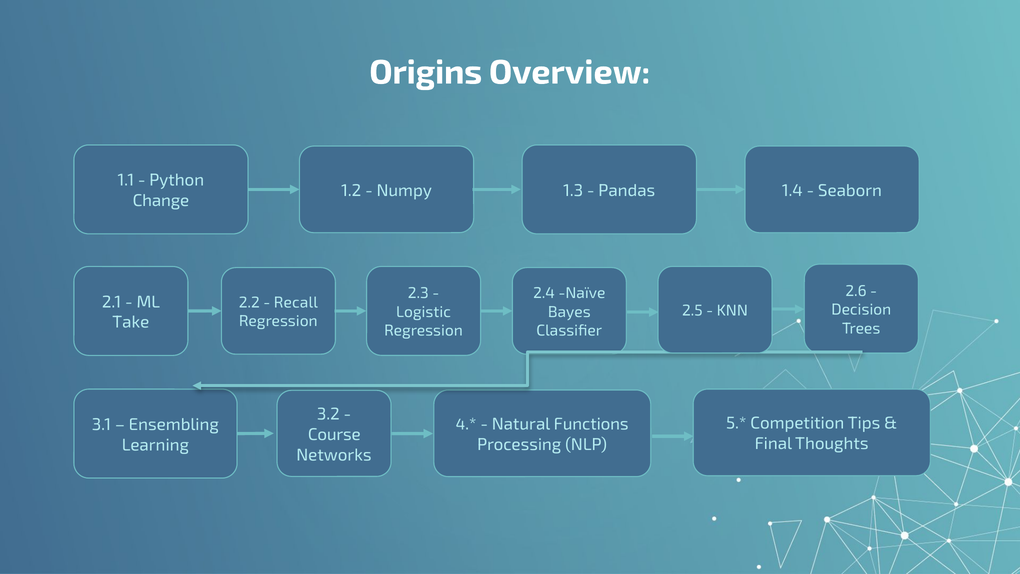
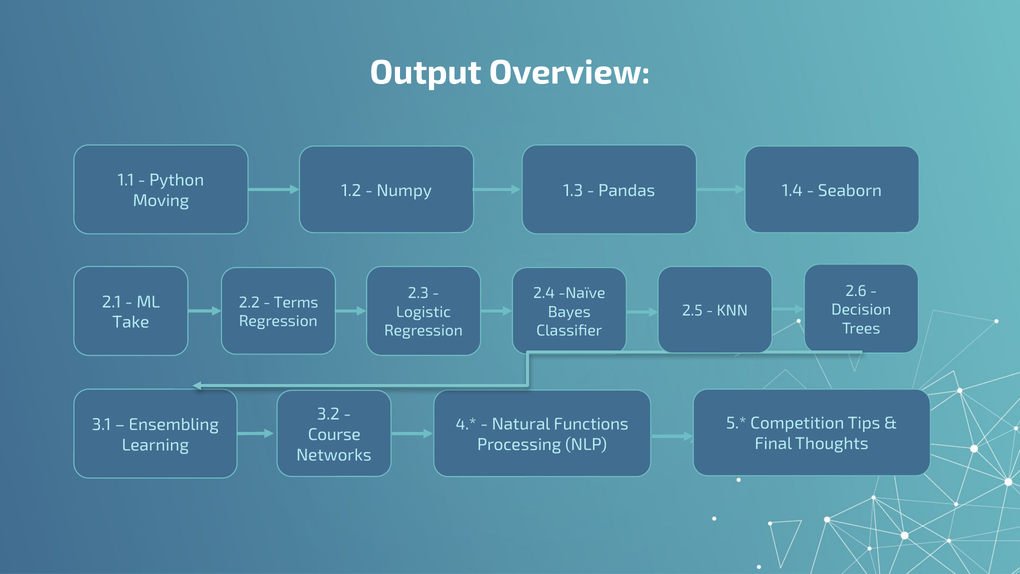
Origins: Origins -> Output (426, 72)
Change: Change -> Moving (161, 201)
Recall: Recall -> Terms (296, 302)
